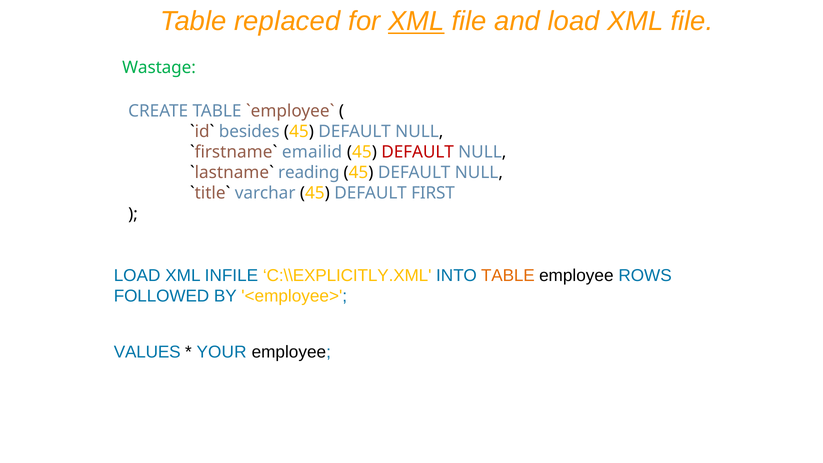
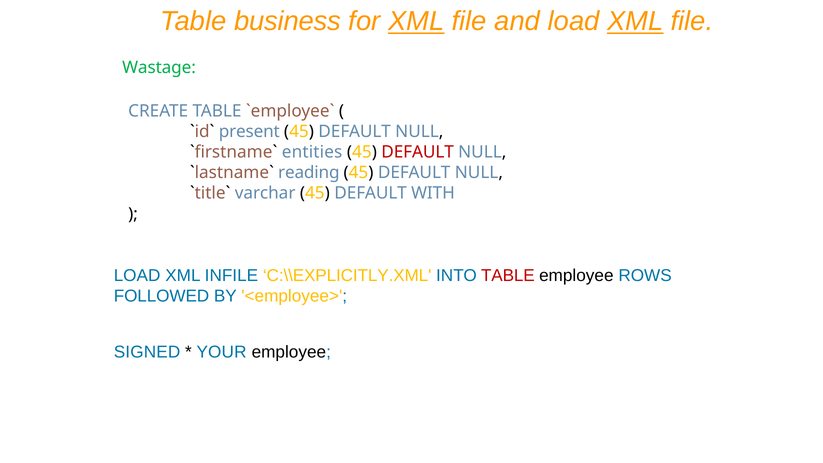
replaced: replaced -> business (288, 21)
XML underline: none -> present (635, 21)
besides: besides -> present (249, 132)
emailid: emailid -> entities (312, 152)
FIRST: FIRST -> WITH (433, 193)
TABLE colour: orange -> red (508, 275)
VALUES: VALUES -> SIGNED (147, 352)
